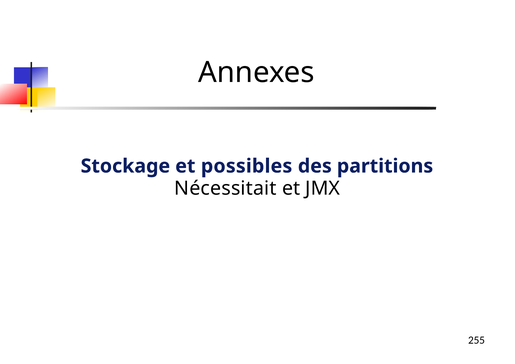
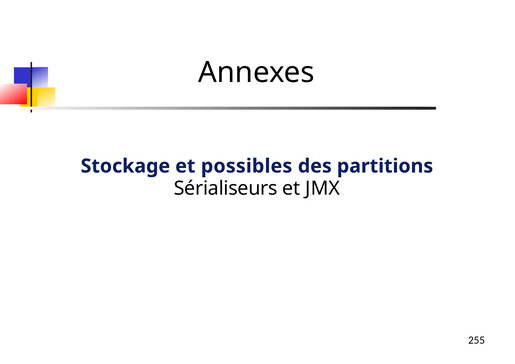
Nécessitait: Nécessitait -> Sérialiseurs (226, 188)
